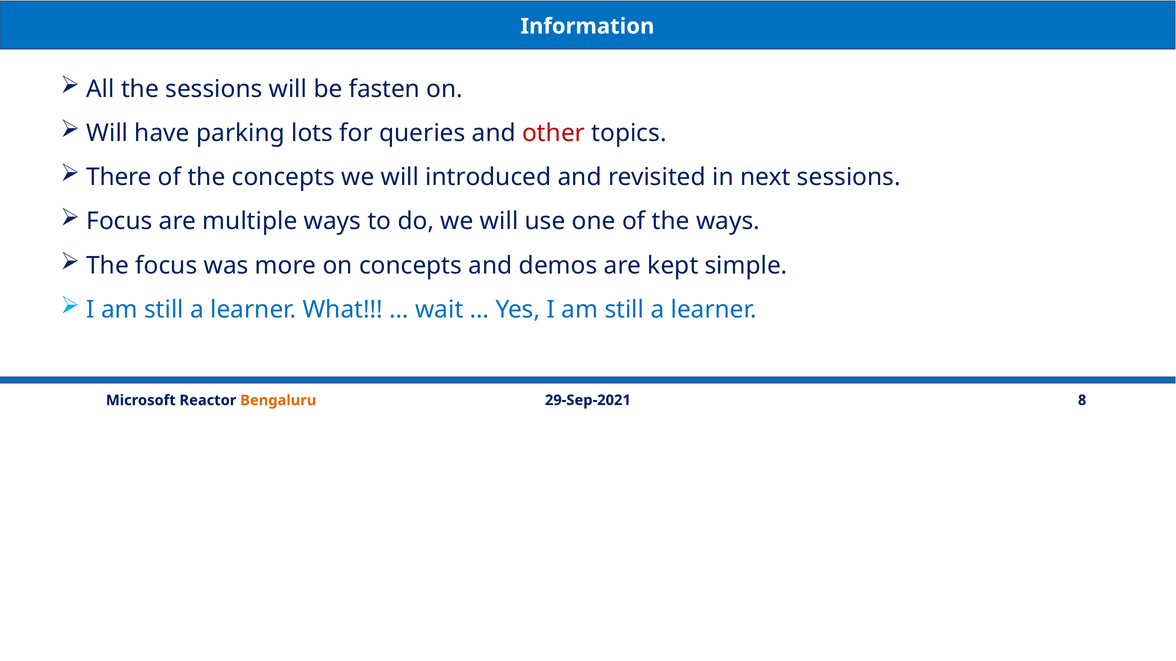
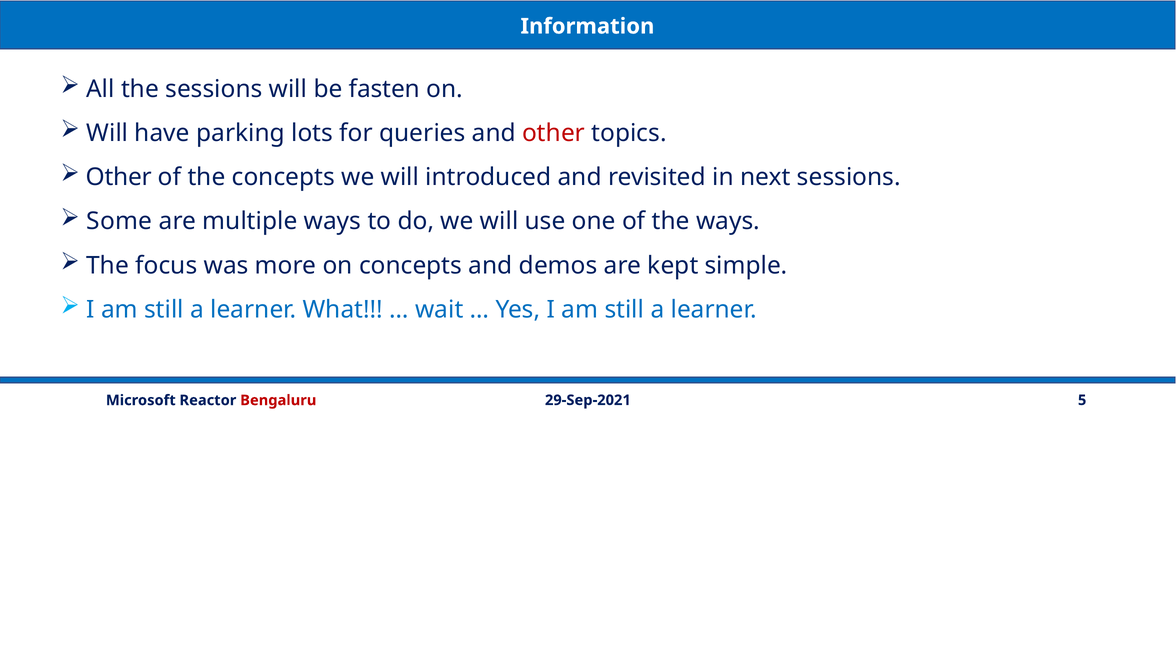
There: There -> Other (119, 177)
Focus: Focus -> Some (119, 222)
8: 8 -> 5 (1082, 400)
Bengaluru colour: orange -> red (278, 401)
